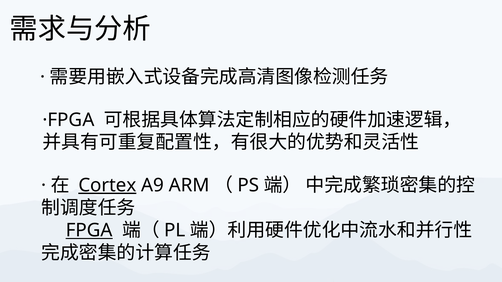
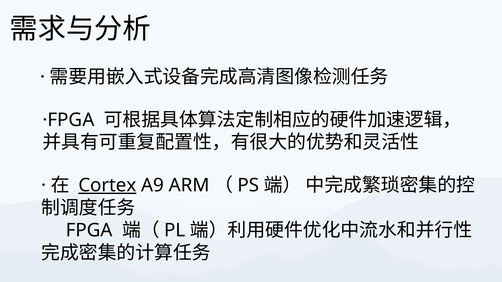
FPGA underline: present -> none (89, 231)
